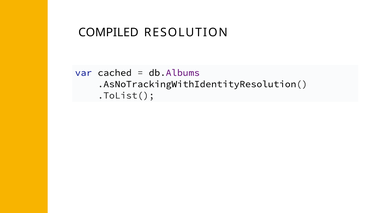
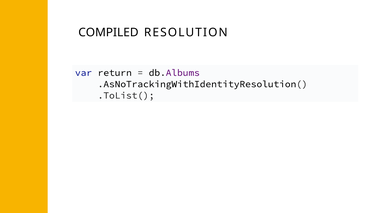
cached: cached -> return (115, 73)
